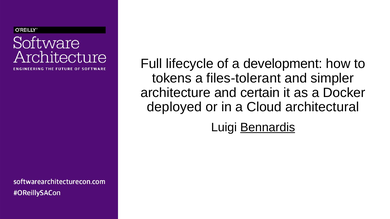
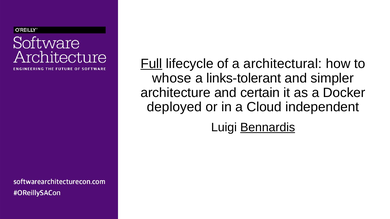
Full underline: none -> present (151, 64)
development: development -> architectural (283, 64)
tokens: tokens -> whose (172, 78)
files-tolerant: files-tolerant -> links-tolerant (244, 78)
architectural: architectural -> independent (322, 107)
